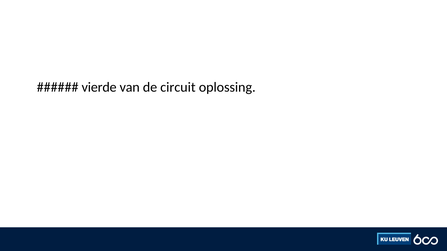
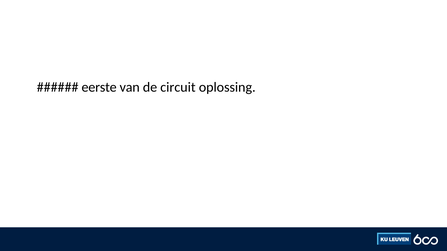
vierde: vierde -> eerste (99, 87)
